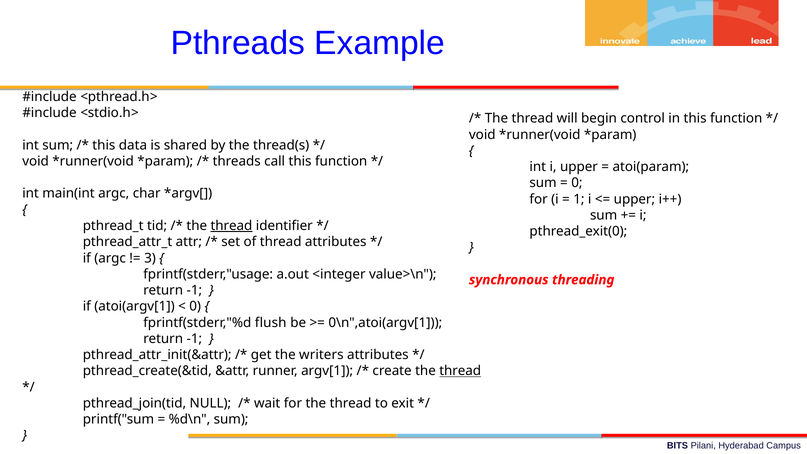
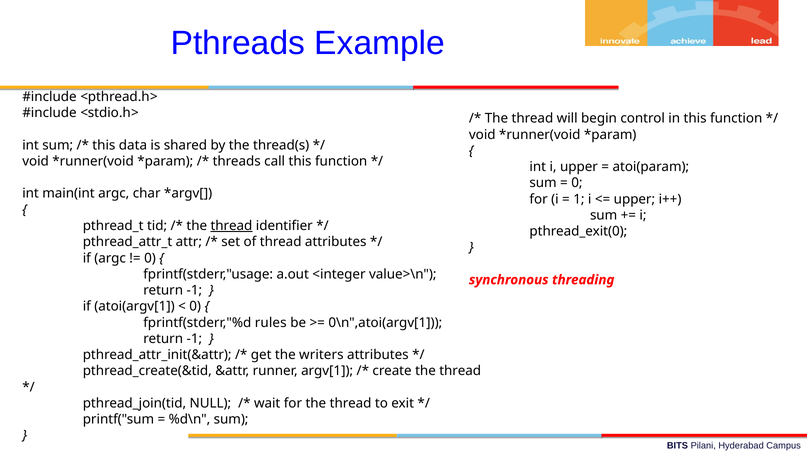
3: 3 -> 0 (150, 258)
flush: flush -> rules (271, 323)
thread underline: present -> none (460, 371)
